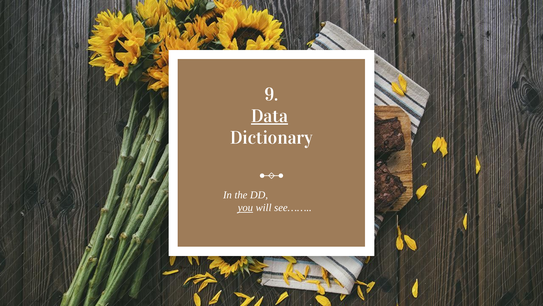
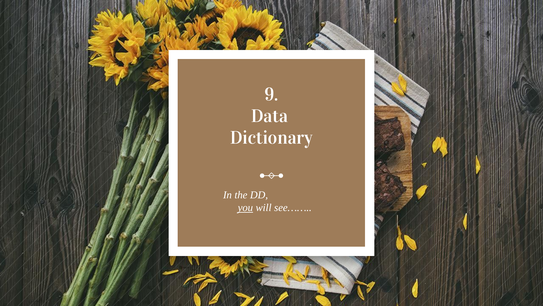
Data underline: present -> none (269, 116)
